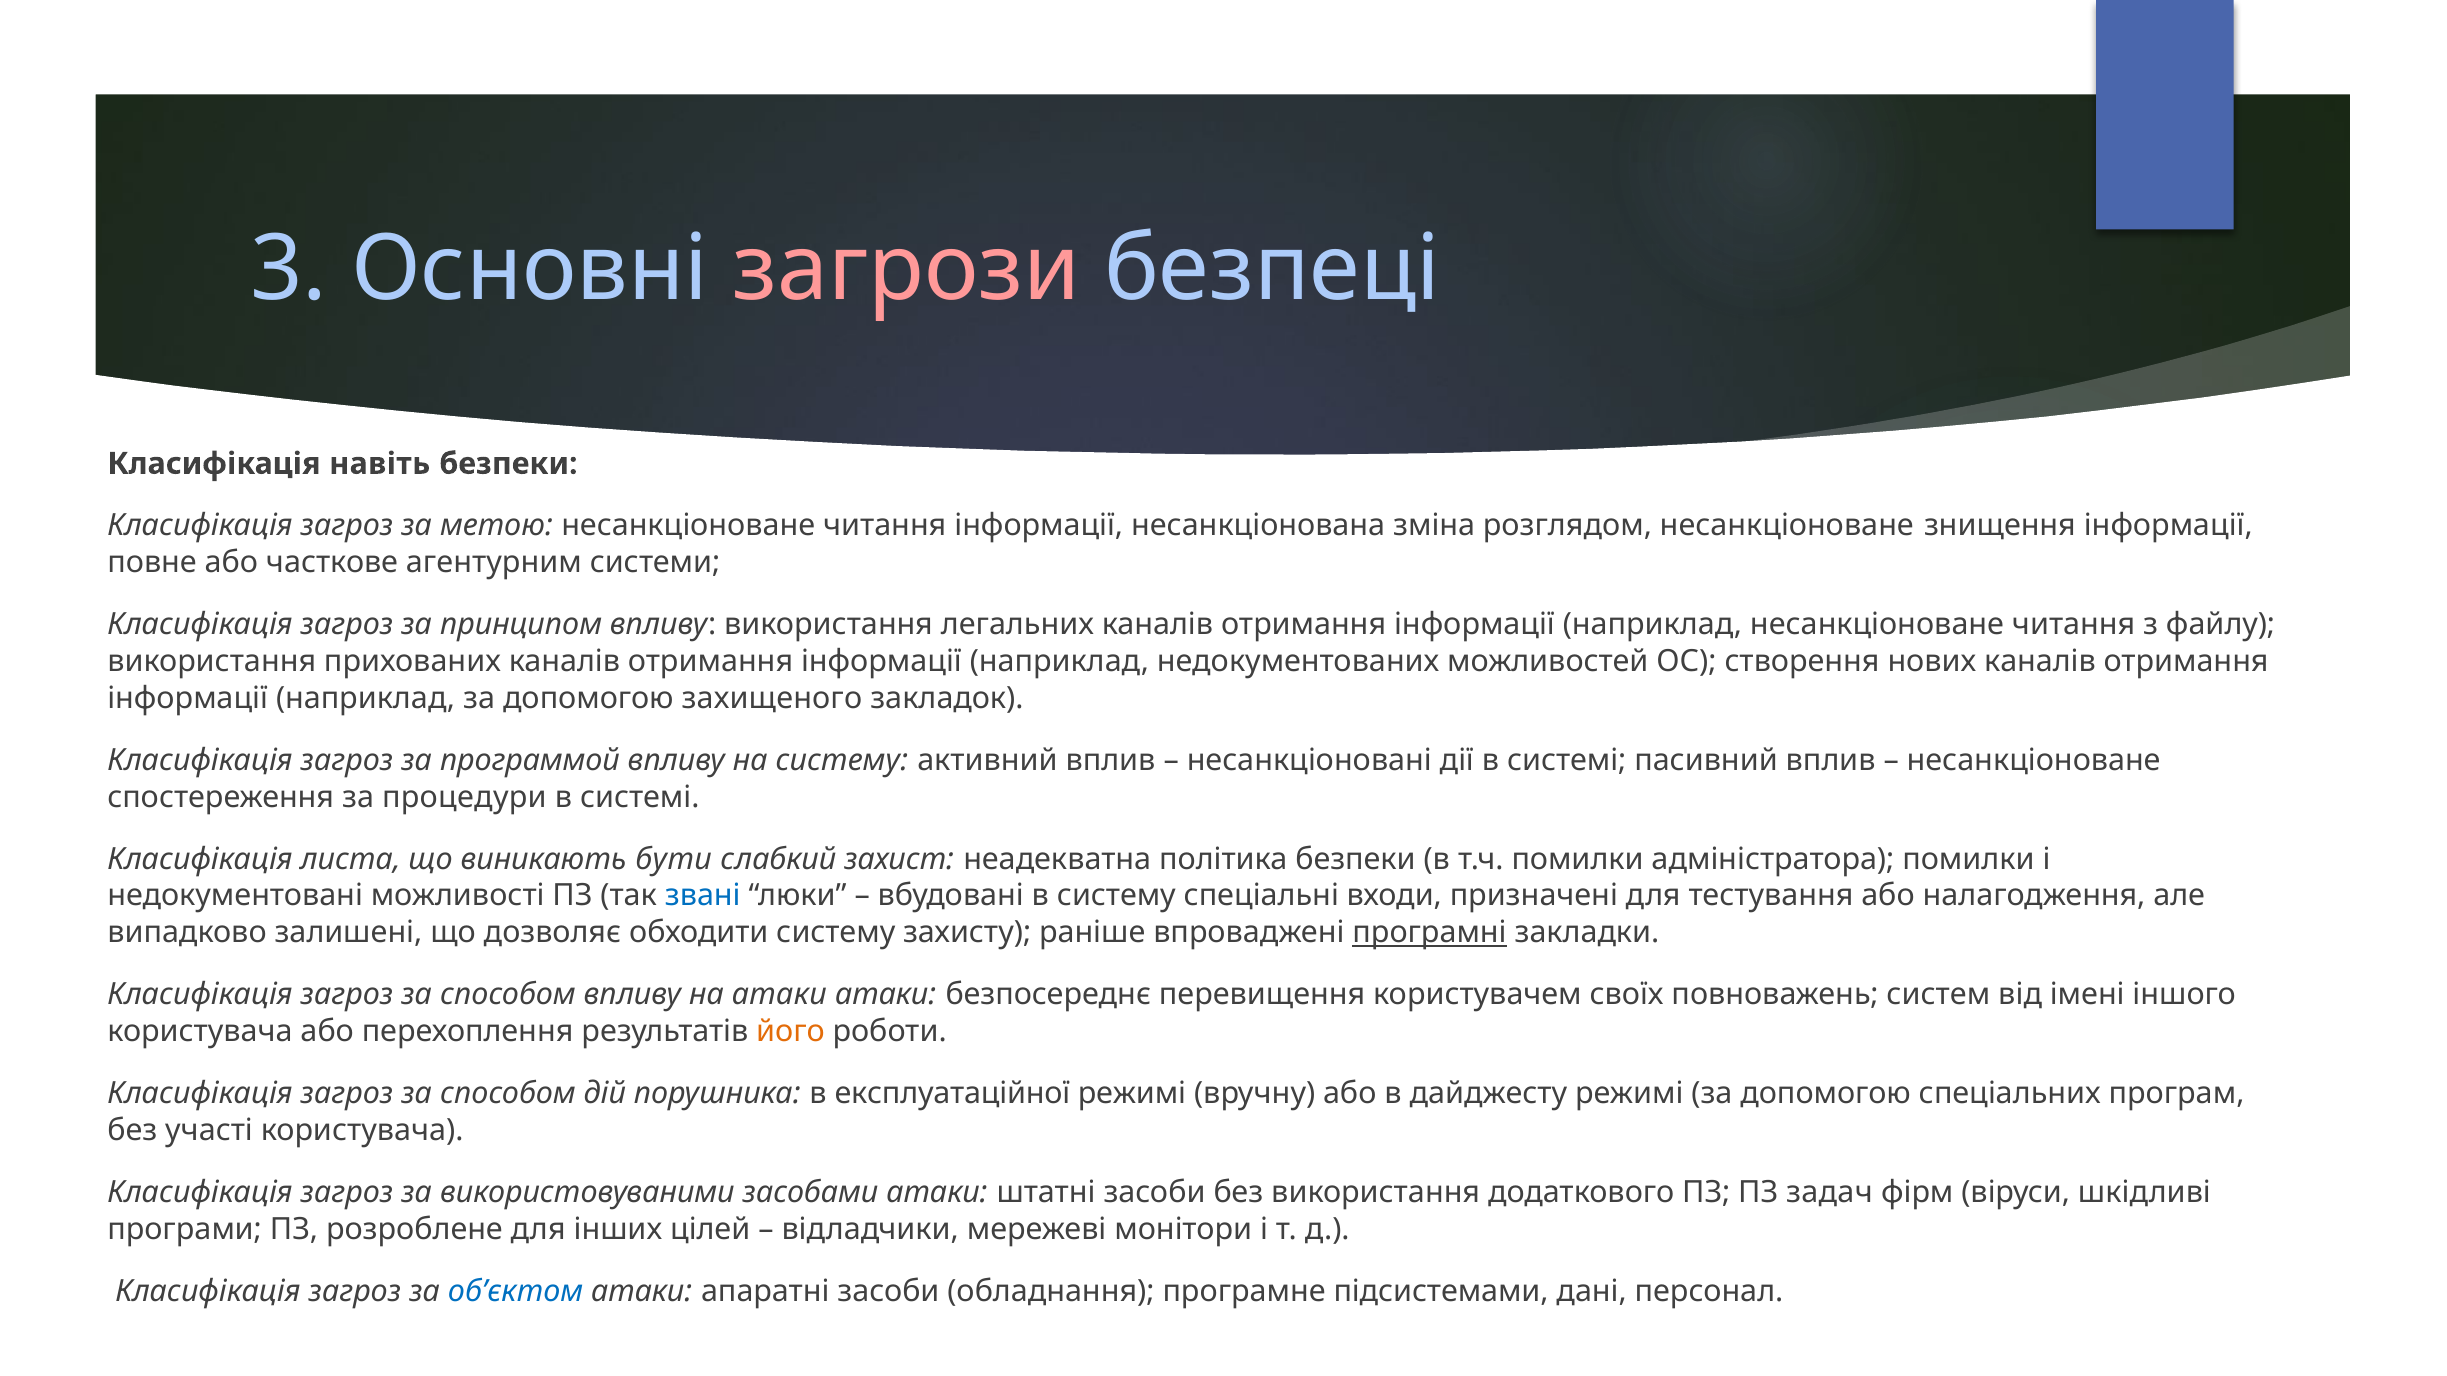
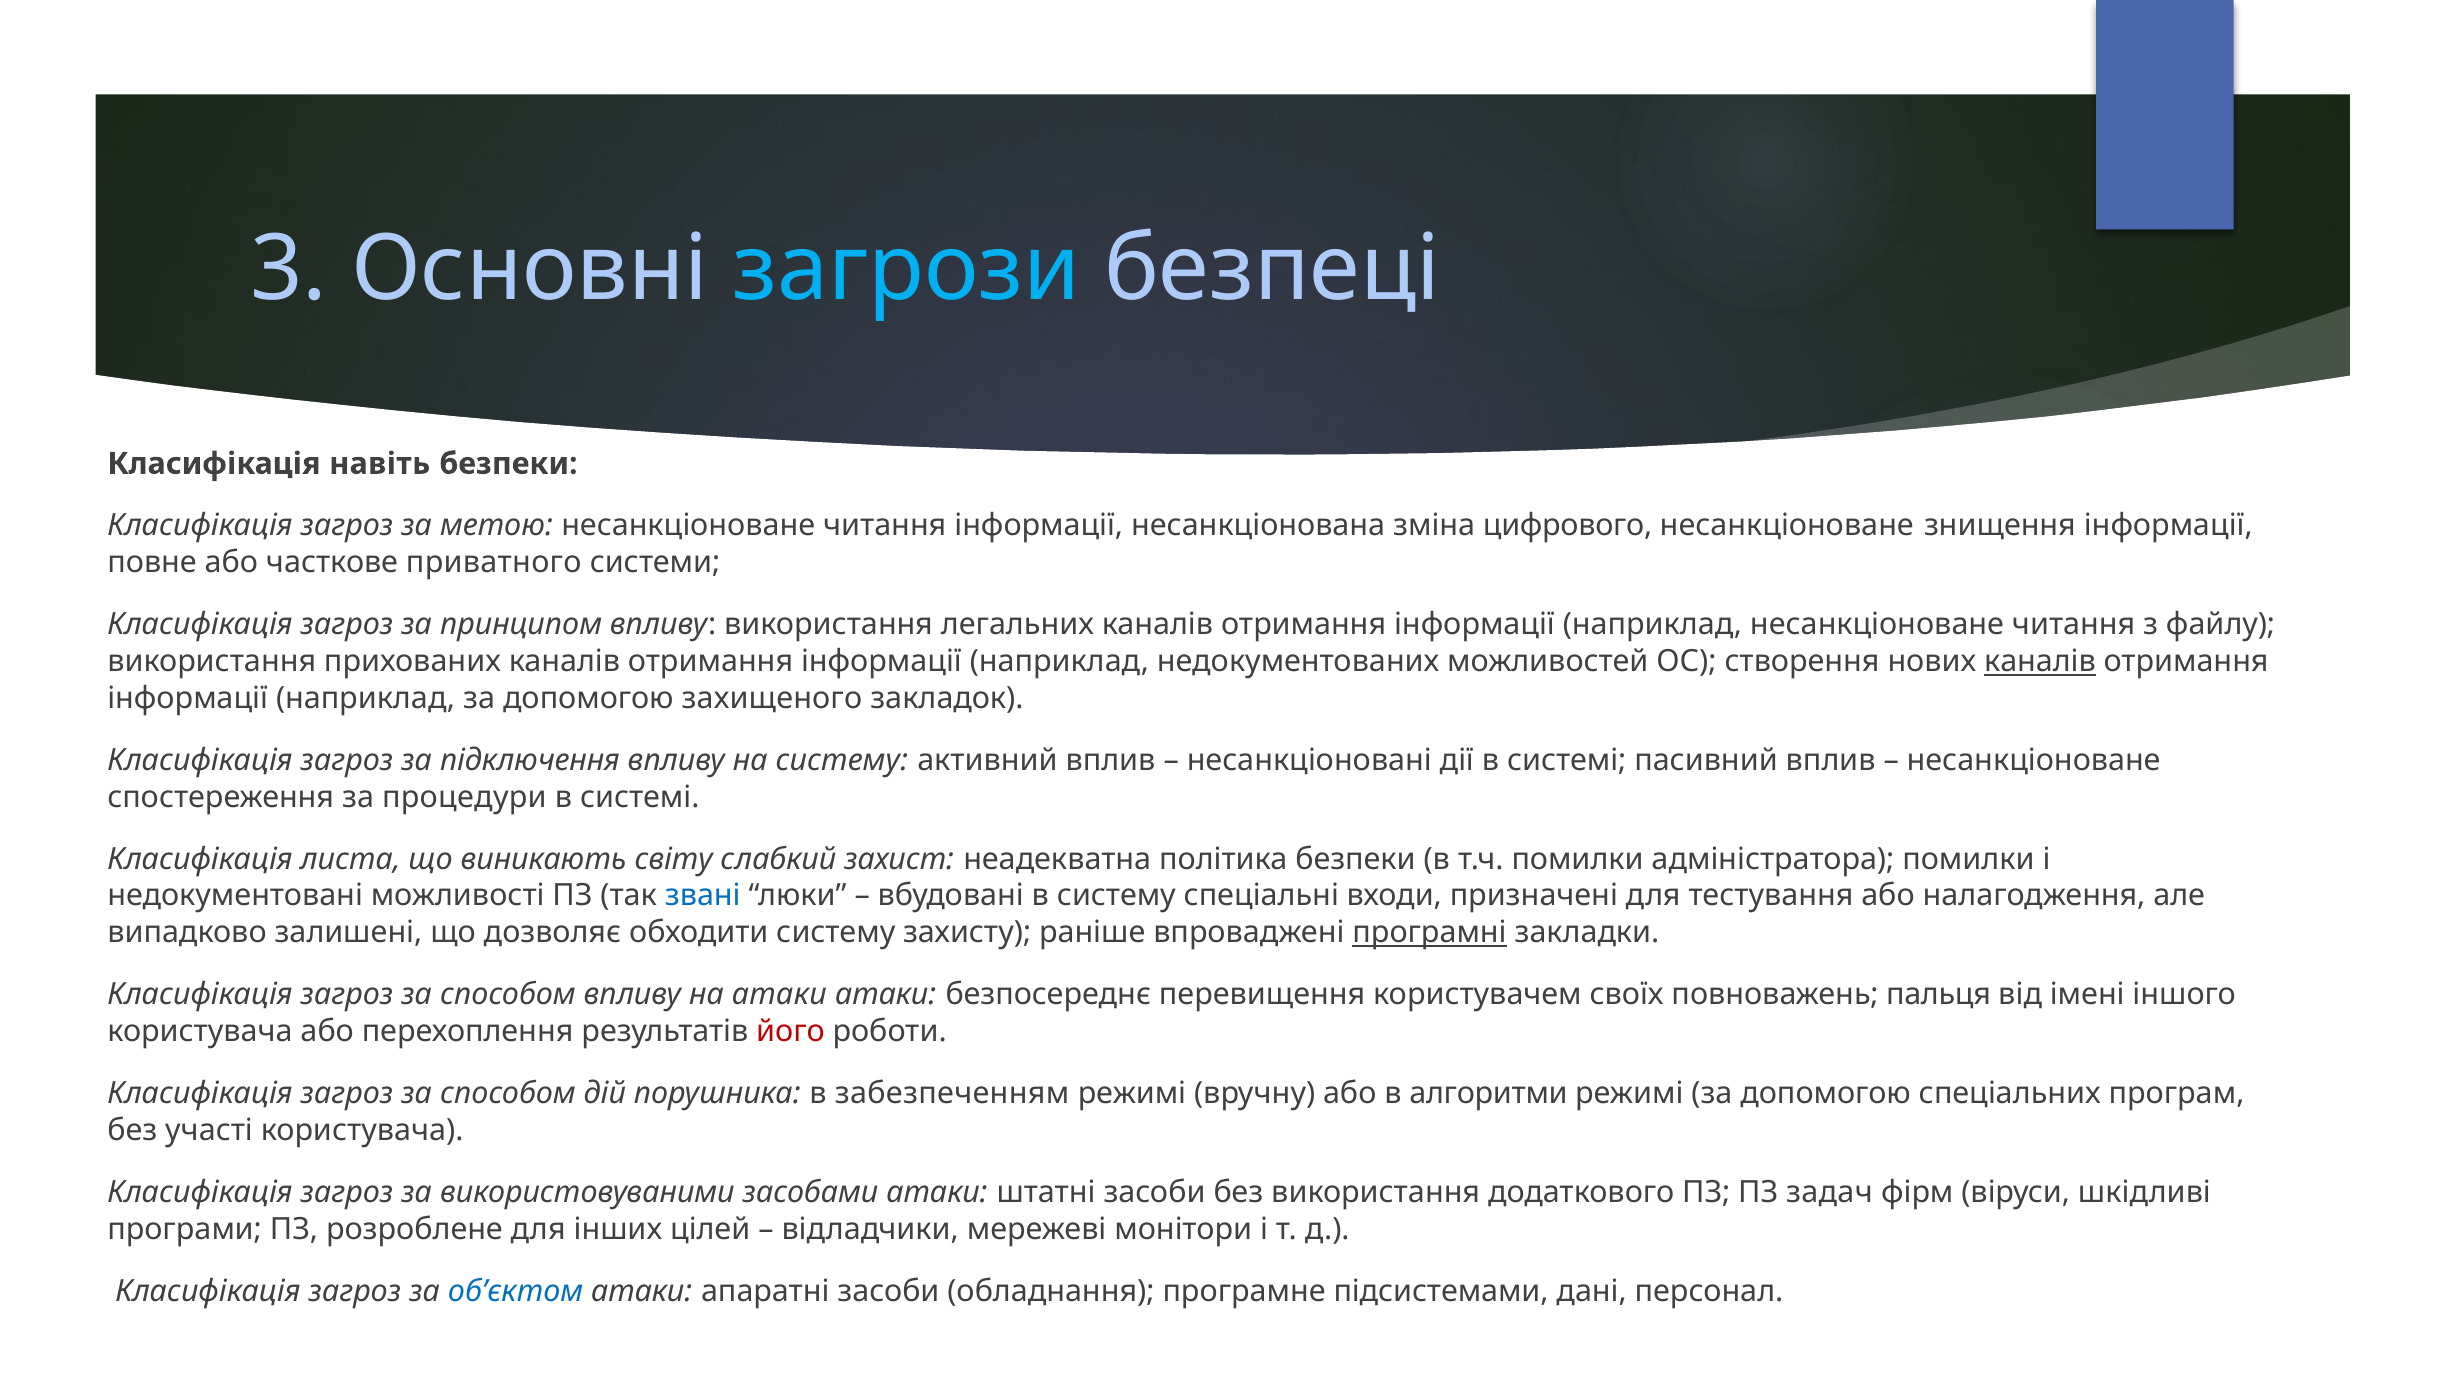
загрози colour: pink -> light blue (906, 270)
розглядом: розглядом -> цифрового (1568, 526)
агентурним: агентурним -> приватного (494, 563)
каналів underline: none -> present (2040, 662)
программой: программой -> підключення (530, 761)
бути: бути -> світу (674, 859)
систем: систем -> пальця (1939, 995)
його colour: orange -> red (790, 1032)
експлуатаційної: експлуатаційної -> забезпеченням (952, 1094)
дайджесту: дайджесту -> алгоритми (1489, 1094)
